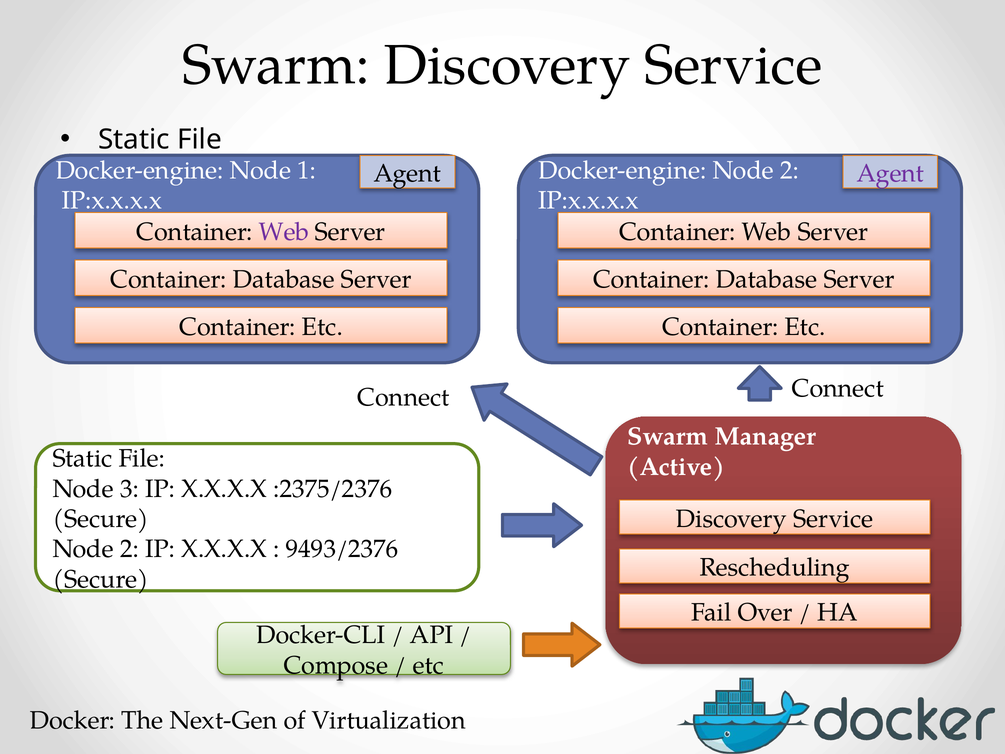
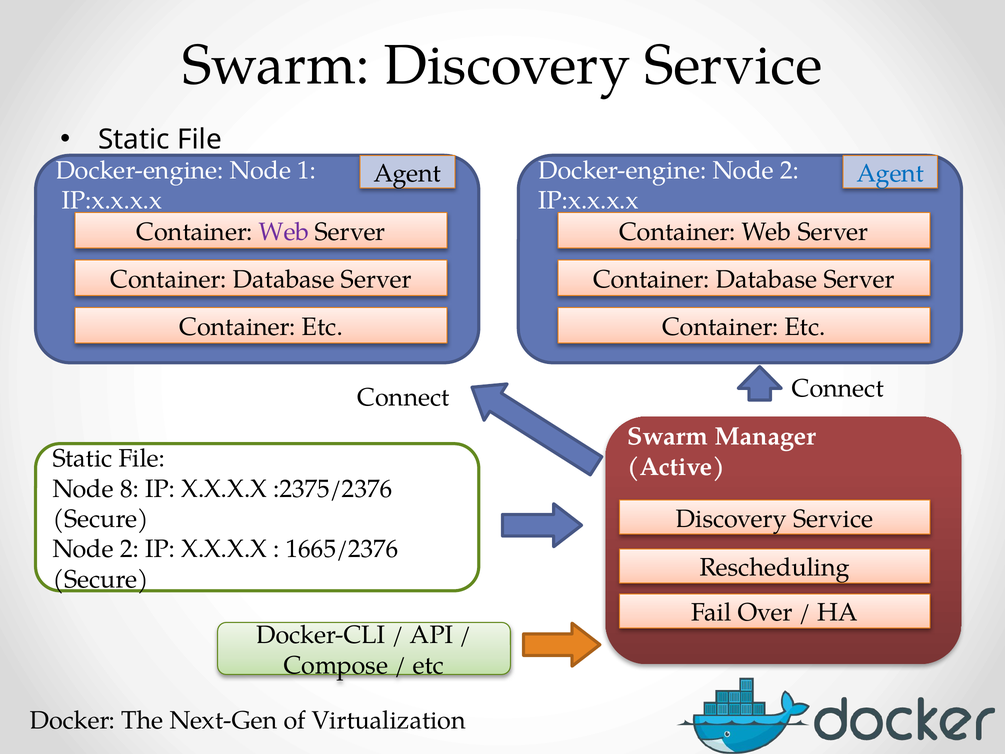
Agent colour: purple -> blue (890, 173)
3: 3 -> 8 (129, 489)
9493/2376: 9493/2376 -> 1665/2376 (342, 549)
